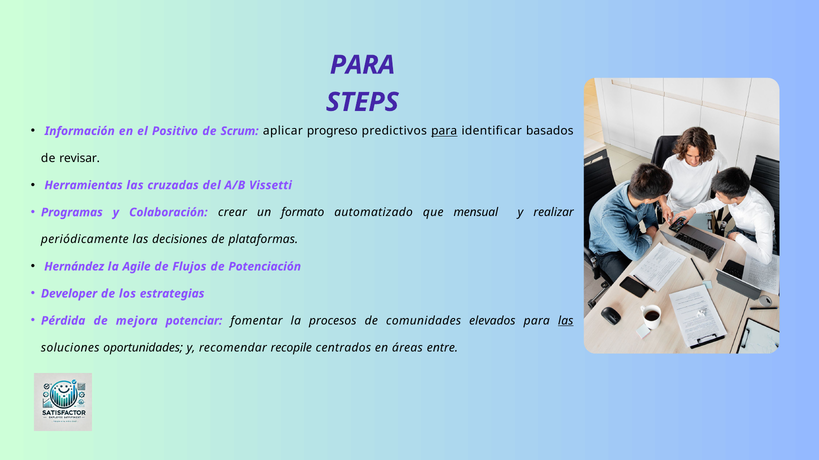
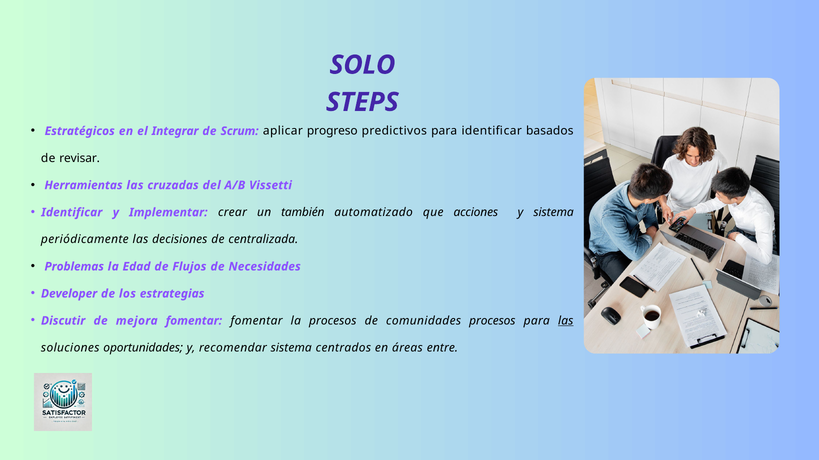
PARA: PARA -> SOLO (362, 65)
Información: Información -> Estratégicos (80, 131)
Positivo: Positivo -> Integrar (175, 131)
para underline: present -> none (444, 131)
Programas: Programas -> Identificar (72, 213)
Colaboración: Colaboración -> Implementar (168, 213)
formato: formato -> también (303, 213)
mensual: mensual -> acciones (476, 213)
y realizar: realizar -> sistema (554, 213)
plataformas: plataformas -> centralizada (263, 240)
Hernández: Hernández -> Problemas (74, 267)
Agile: Agile -> Edad (137, 267)
Potenciación: Potenciación -> Necesidades (265, 267)
Pérdida: Pérdida -> Discutir (63, 321)
mejora potenciar: potenciar -> fomentar (194, 321)
comunidades elevados: elevados -> procesos (492, 321)
recomendar recopile: recopile -> sistema (291, 348)
